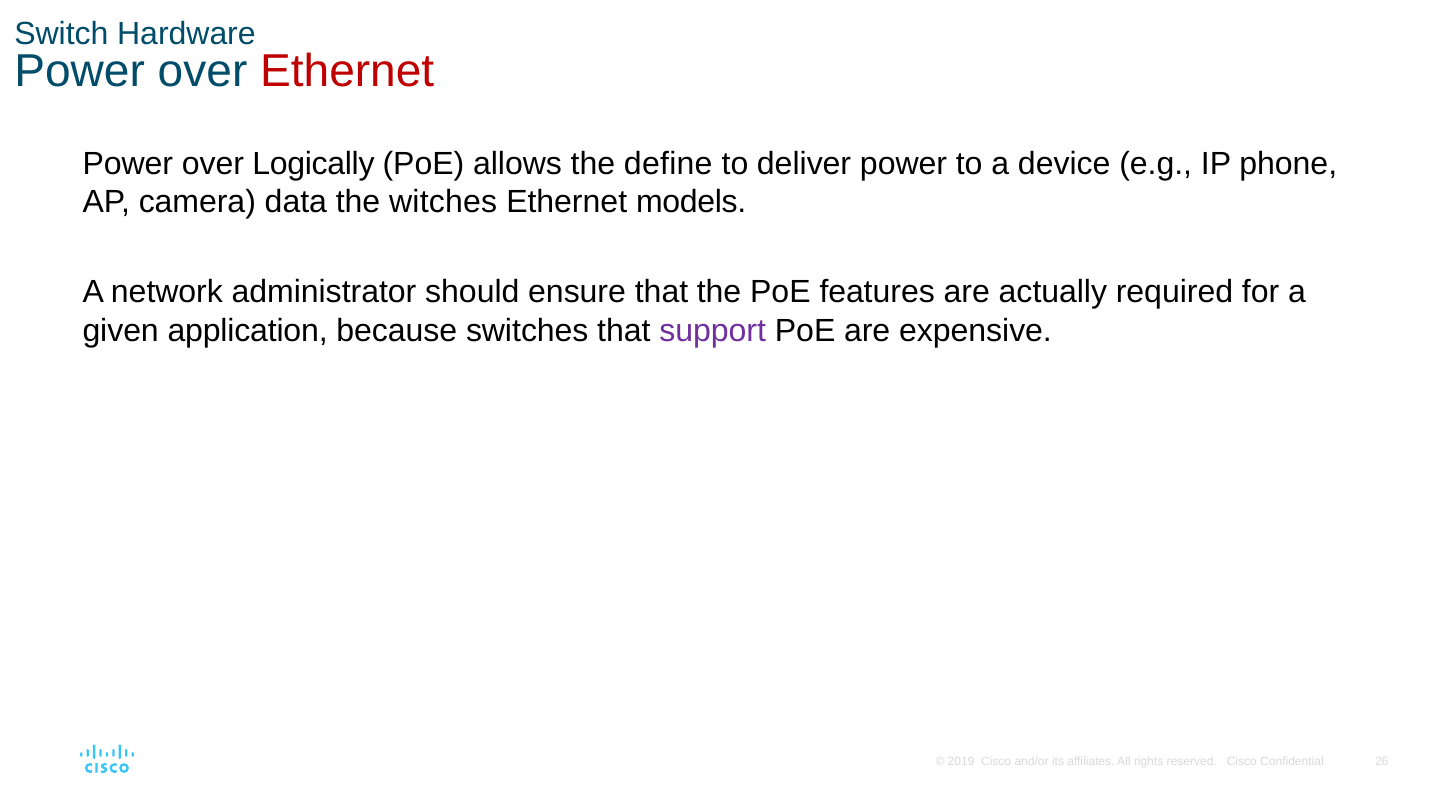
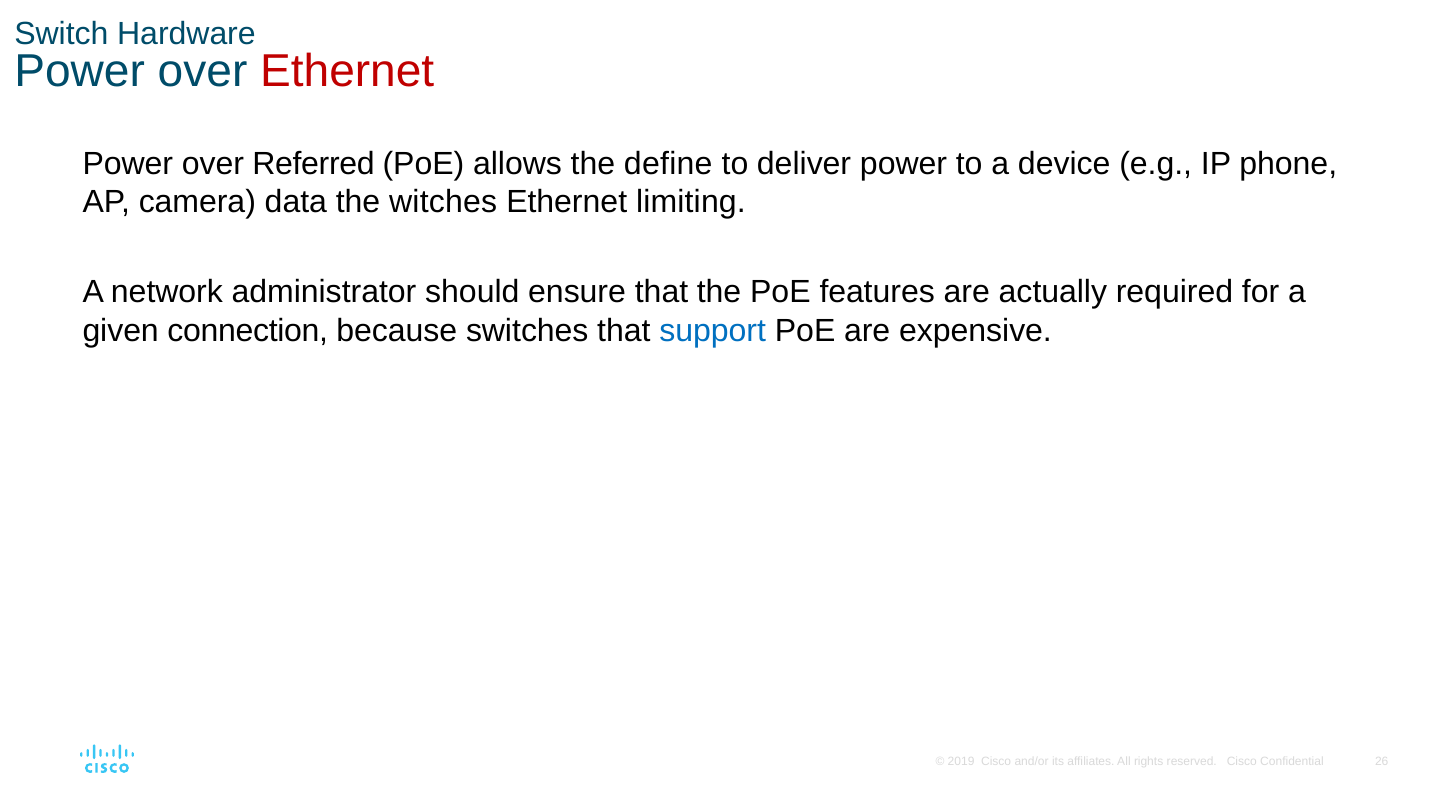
Logically: Logically -> Referred (313, 164)
models: models -> limiting (691, 202)
application: application -> connection (248, 330)
support colour: purple -> blue (713, 330)
